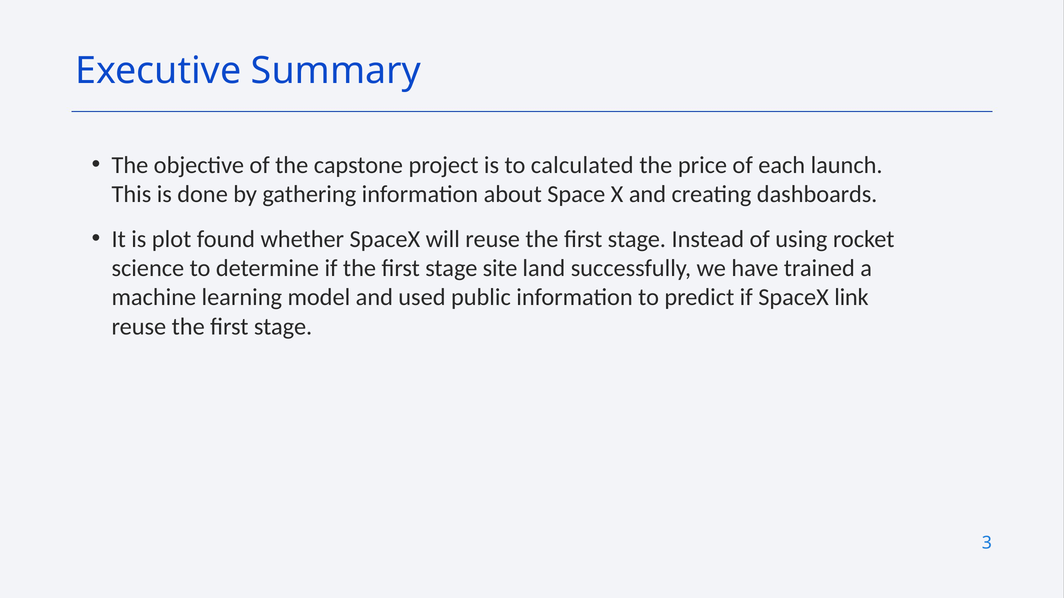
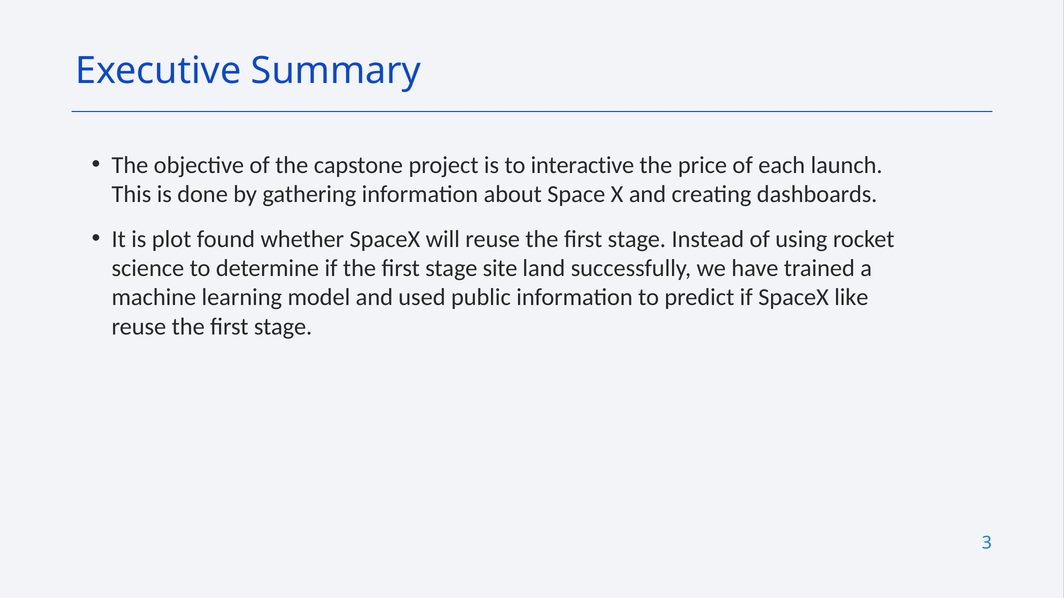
calculated: calculated -> interactive (582, 165)
link: link -> like (851, 298)
